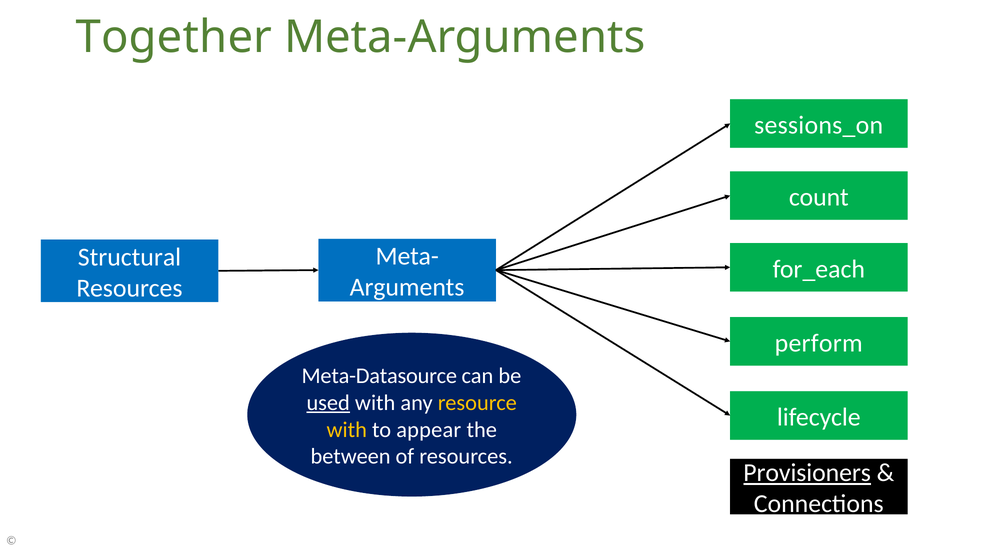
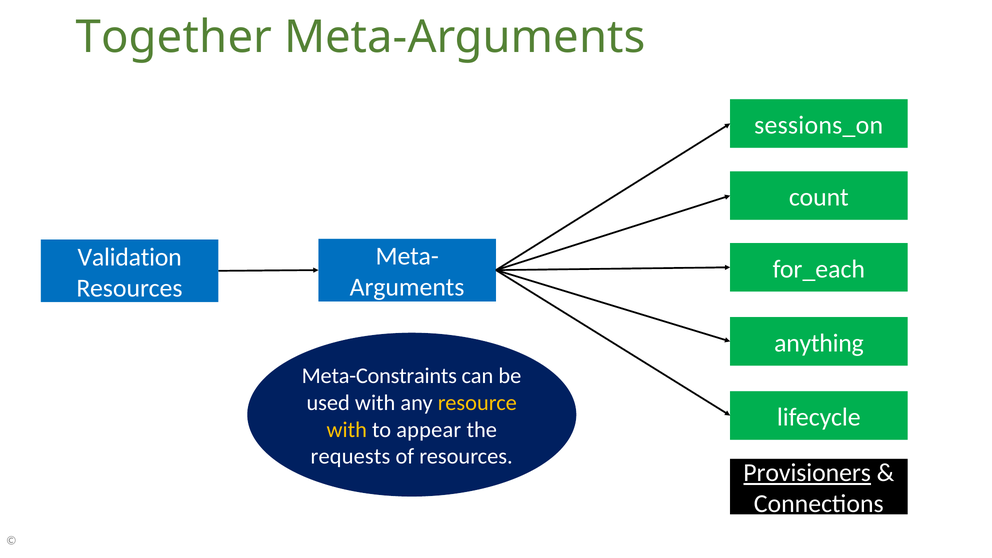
Structural: Structural -> Validation (130, 257)
perform: perform -> anything (819, 343)
Meta-Datasource: Meta-Datasource -> Meta-Constraints (379, 376)
used underline: present -> none (328, 403)
between: between -> requests (350, 456)
